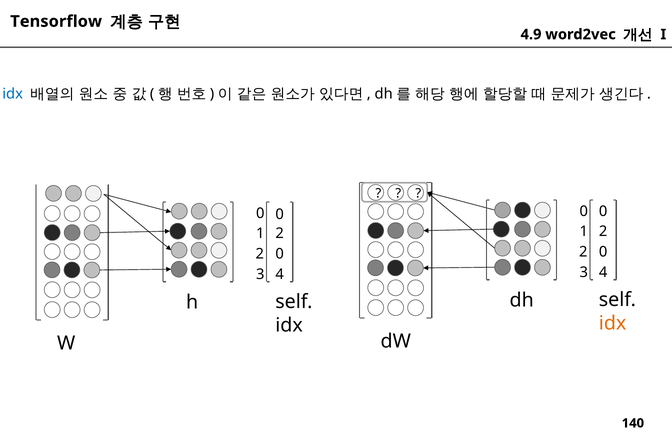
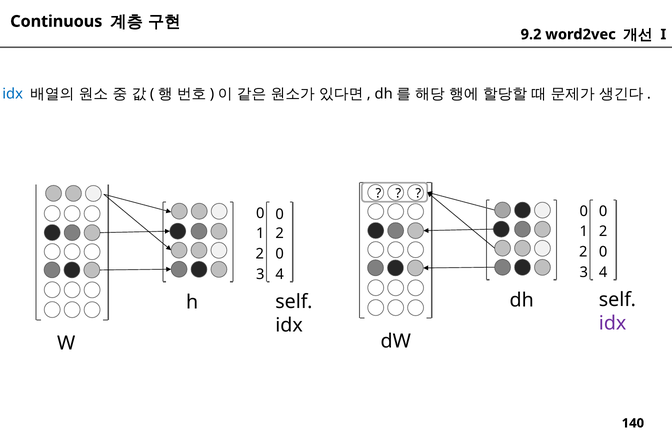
Tensorflow: Tensorflow -> Continuous (56, 21)
4.9: 4.9 -> 9.2 (531, 34)
idx colour: orange -> purple (613, 324)
